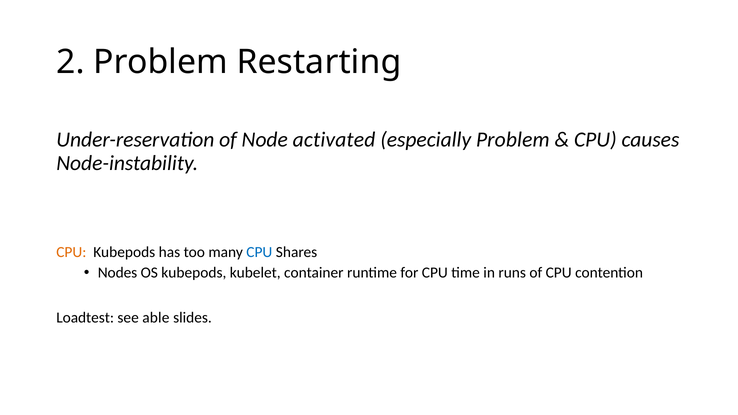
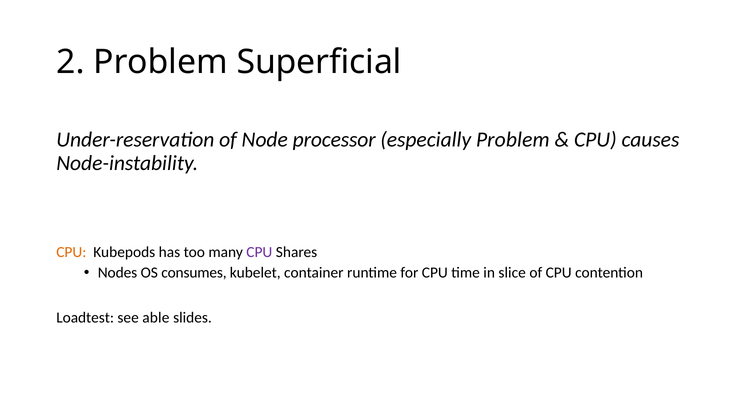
Restarting: Restarting -> Superficial (319, 62)
activated: activated -> processor (334, 140)
CPU colour: blue -> purple (259, 252)
OS kubepods: kubepods -> consumes (194, 273)
runs: runs -> slice (512, 273)
